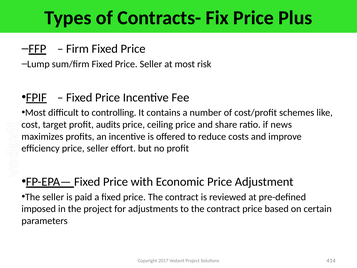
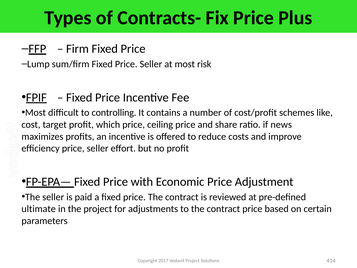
audits: audits -> which (108, 124)
imposed: imposed -> ultimate (39, 209)
